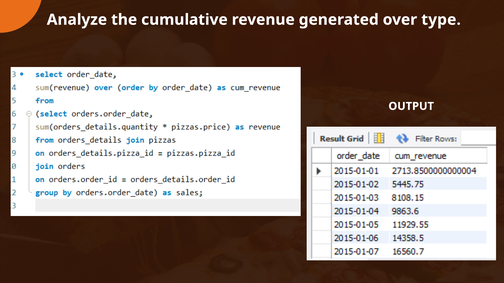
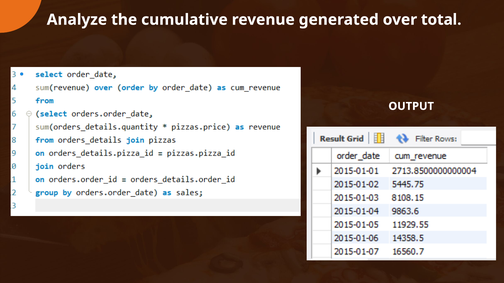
type: type -> total (441, 20)
